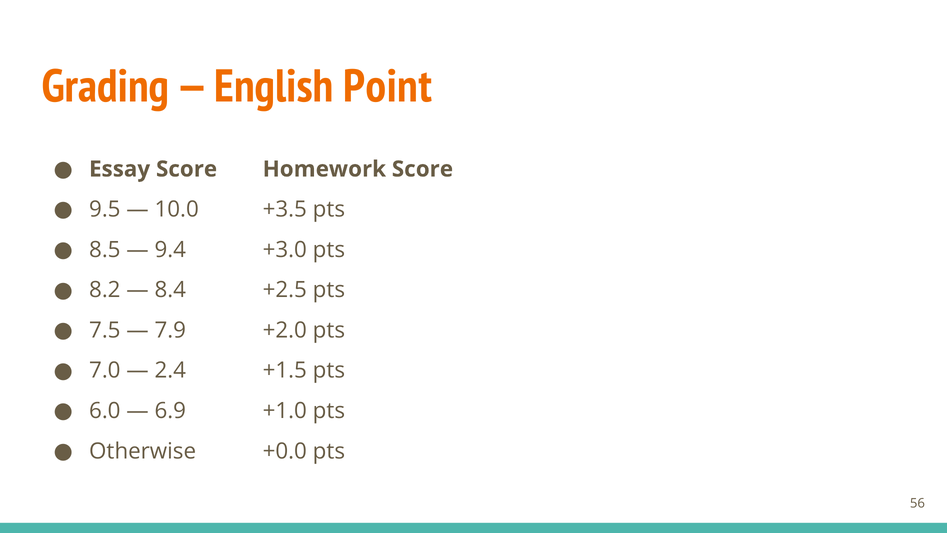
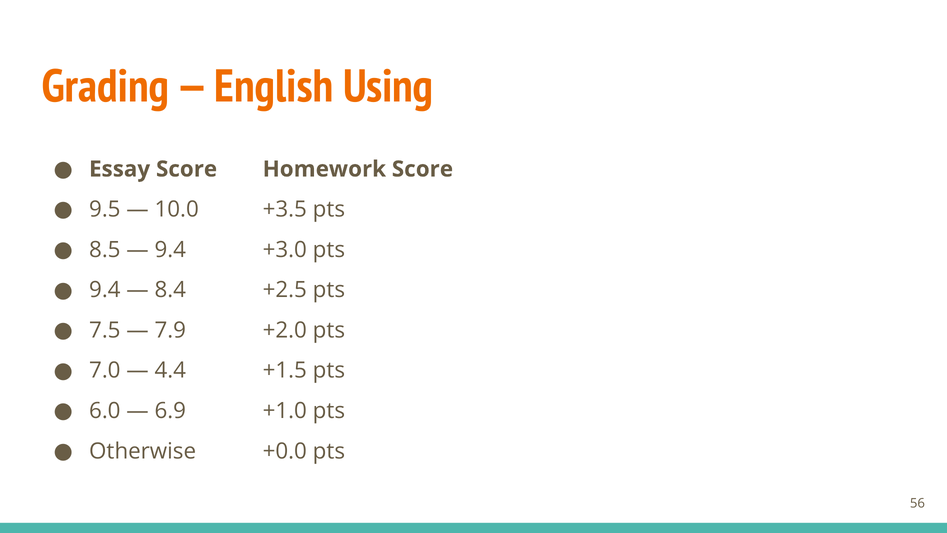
Point: Point -> Using (388, 86)
8.2: 8.2 -> 9.4 (105, 290)
2.4: 2.4 -> 4.4 (170, 370)
